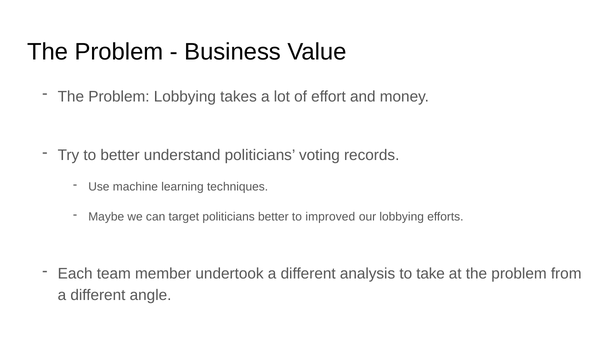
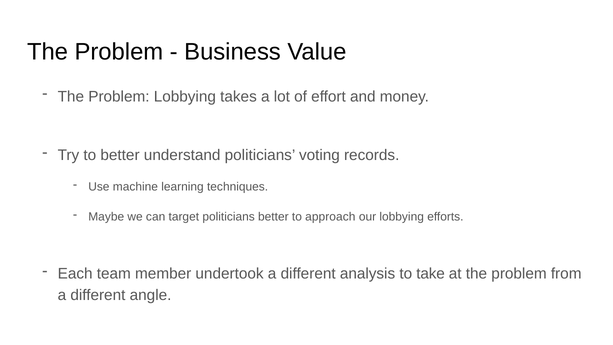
improved: improved -> approach (330, 217)
